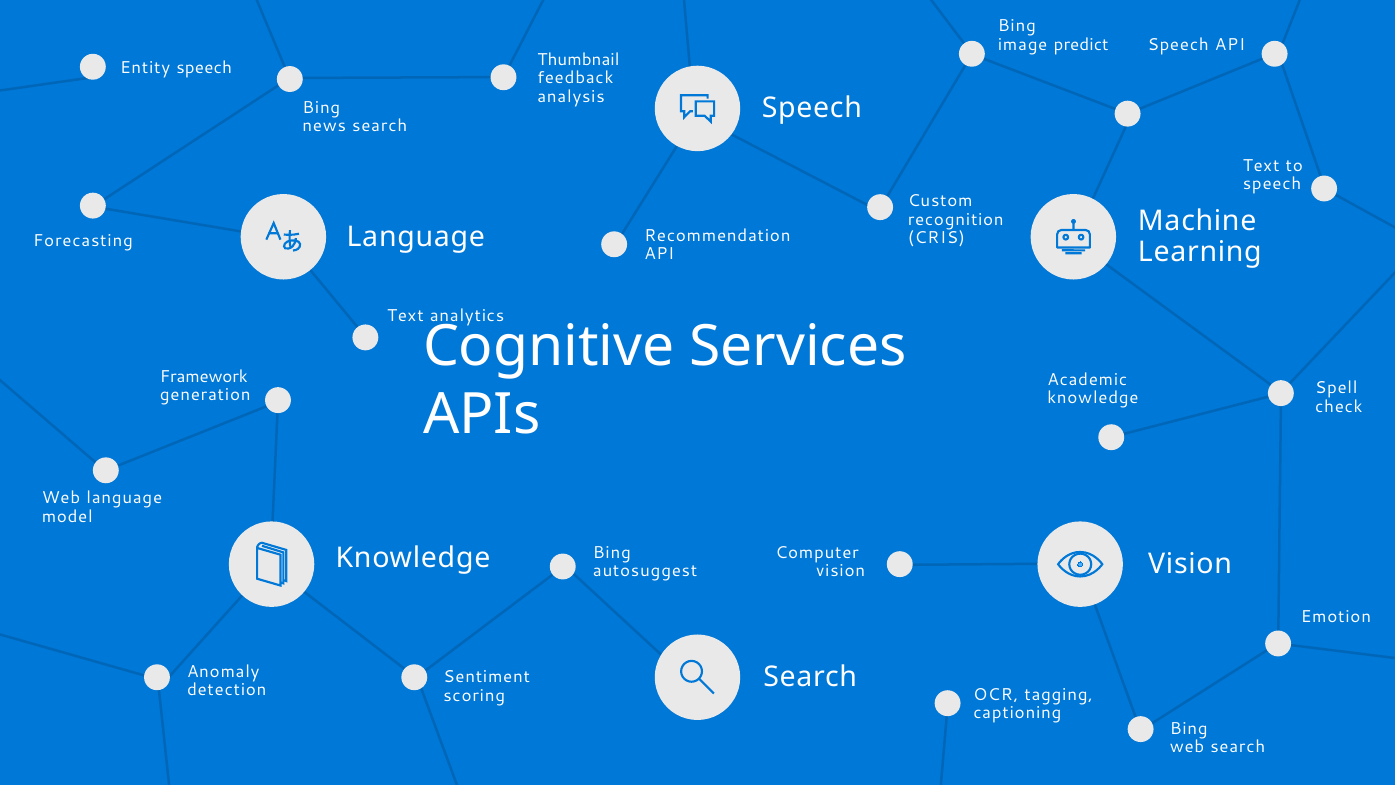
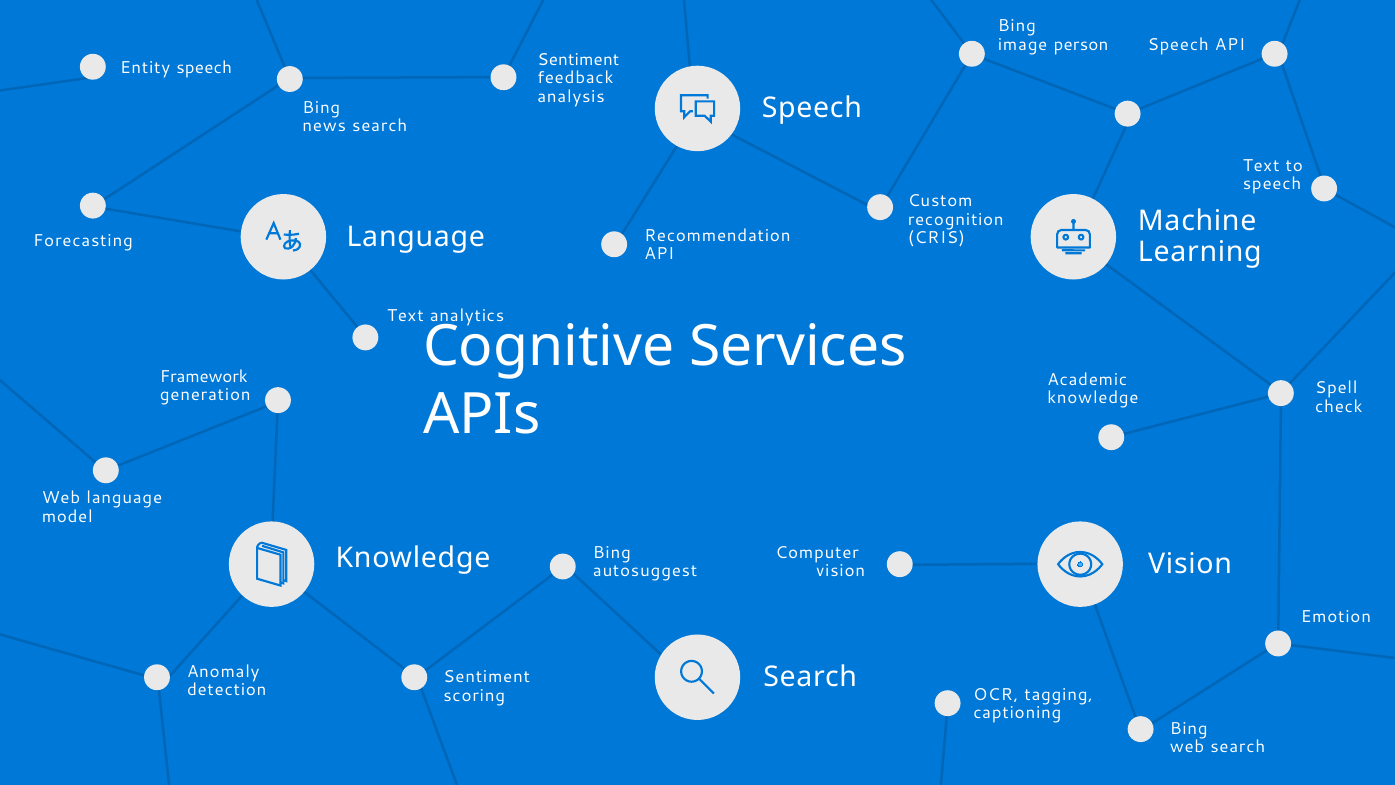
predict: predict -> person (1081, 45)
Thumbnail: Thumbnail -> Sentiment (578, 60)
